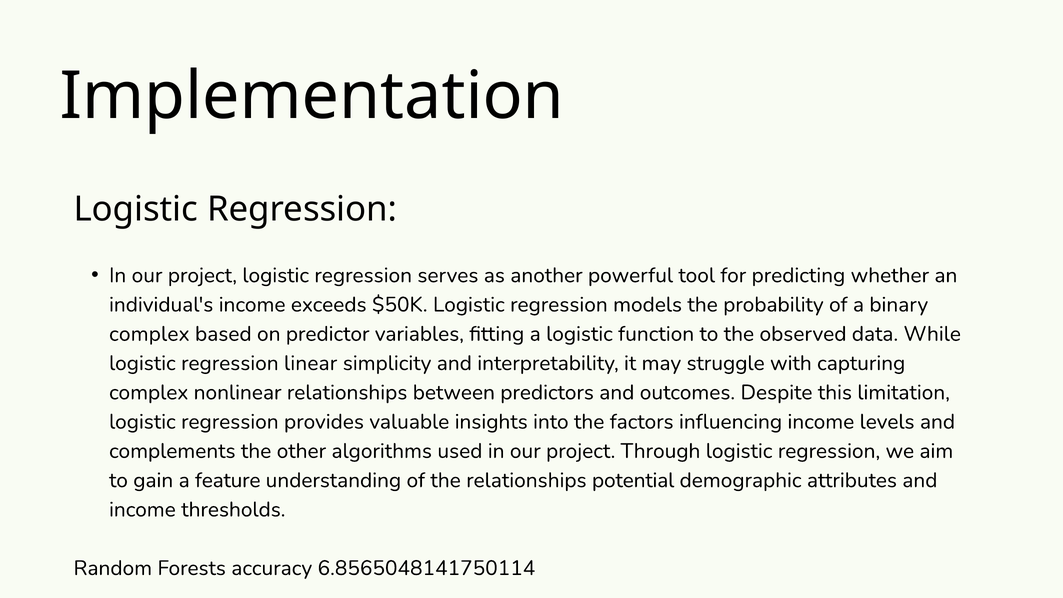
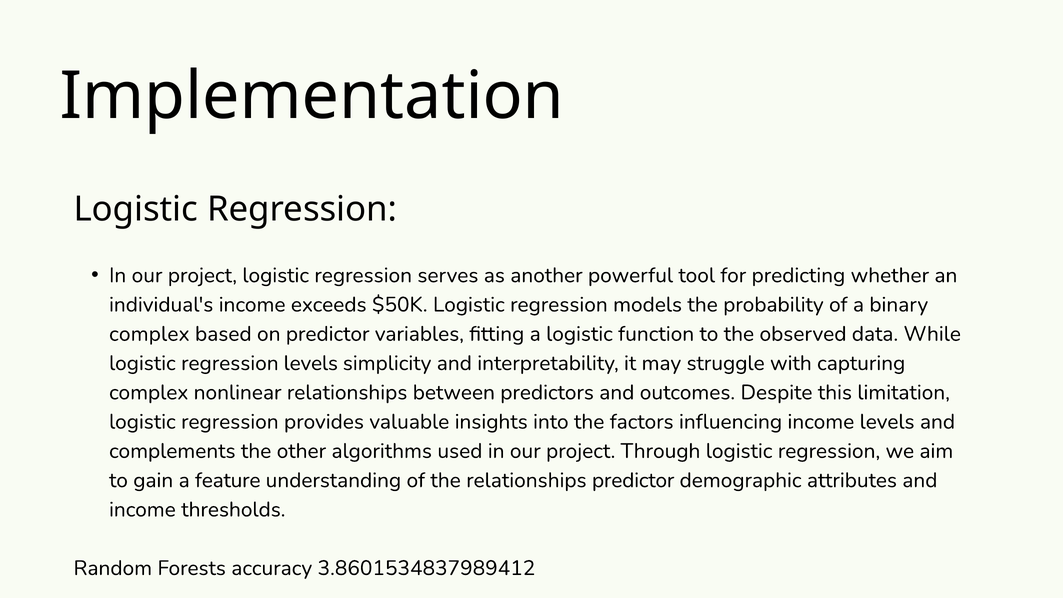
regression linear: linear -> levels (311, 363)
relationships potential: potential -> predictor (633, 480)
6.8565048141750114: 6.8565048141750114 -> 3.8601534837989412 (426, 568)
